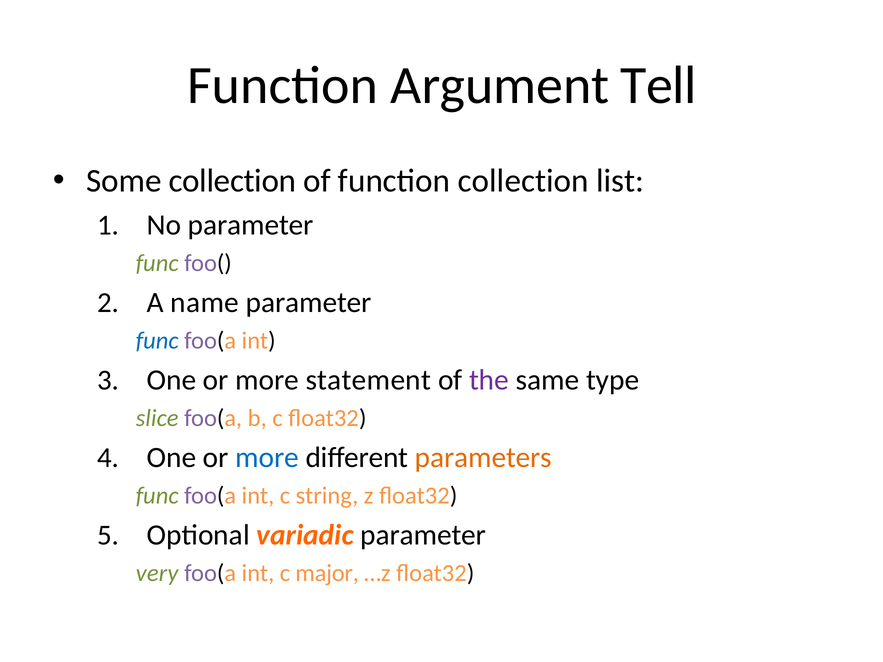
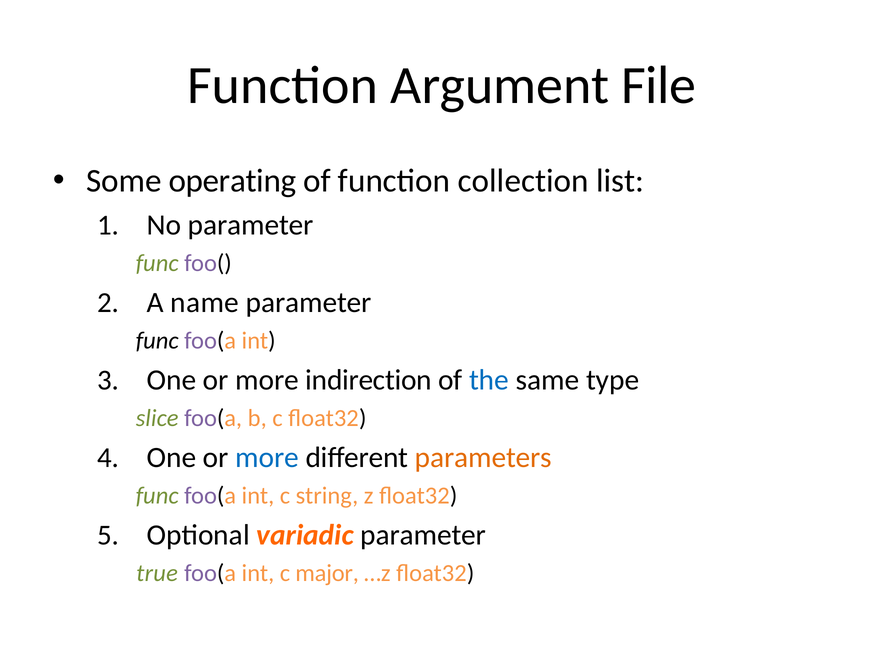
Tell: Tell -> File (659, 85)
Some collection: collection -> operating (232, 181)
func colour: blue -> black (157, 341)
statement: statement -> indirection (369, 380)
the colour: purple -> blue (489, 380)
very: very -> true (157, 573)
